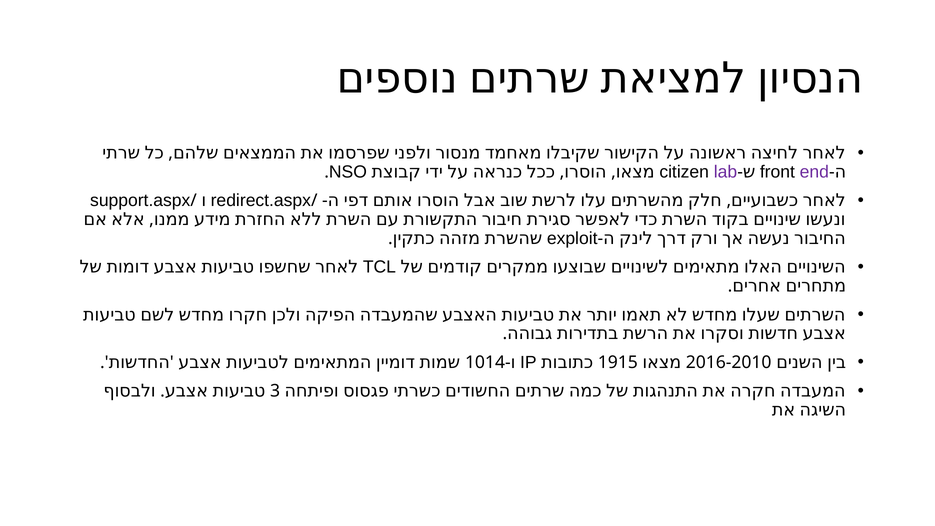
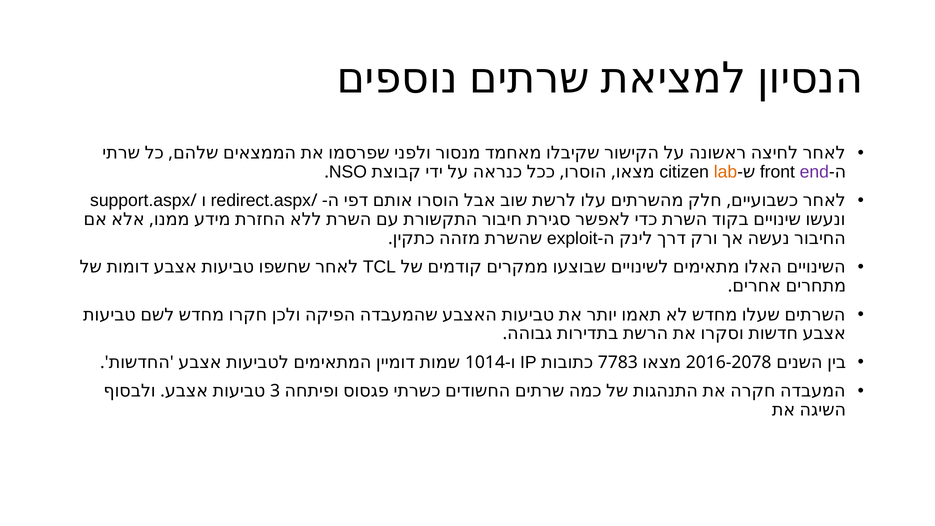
lab colour: purple -> orange (725, 172)
1915: 1915 -> 7783 (618, 362)
2016-2010: 2016-2010 -> 2016-2078 (729, 362)
